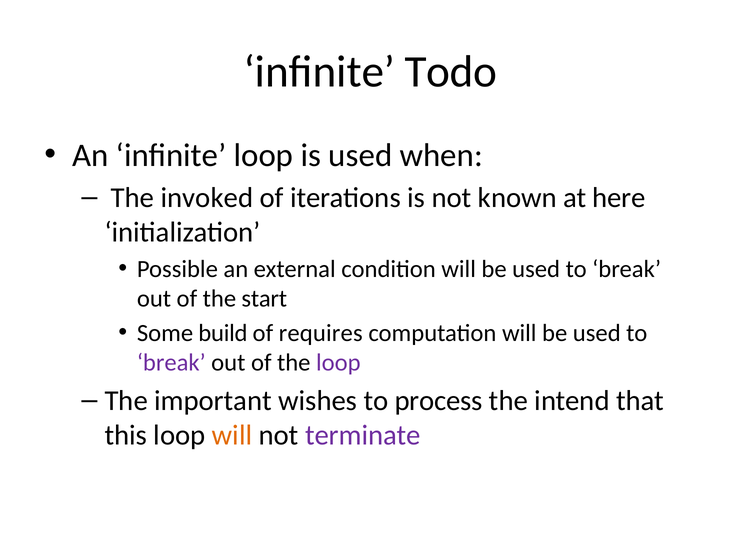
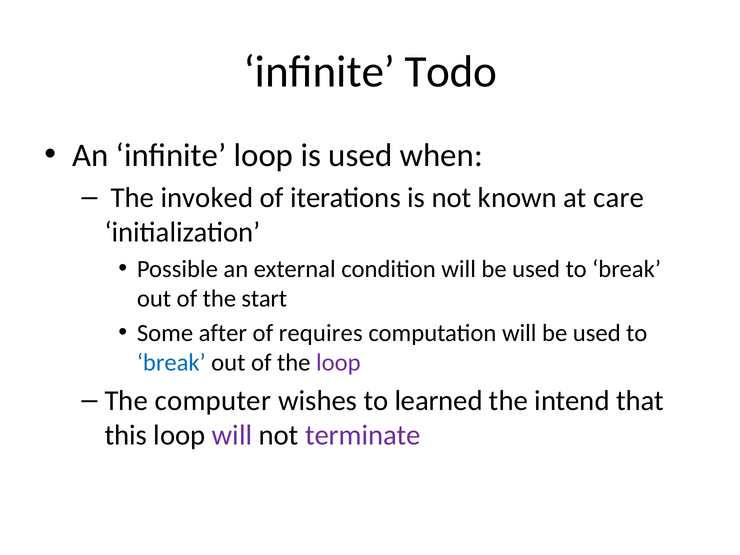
here: here -> care (619, 198)
build: build -> after (223, 333)
break colour: purple -> blue (171, 363)
important: important -> computer (213, 401)
process: process -> learned (439, 401)
will colour: orange -> purple (232, 435)
